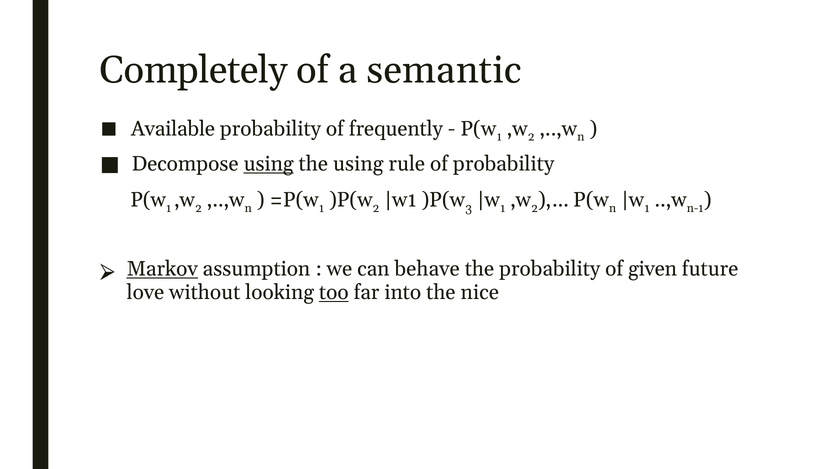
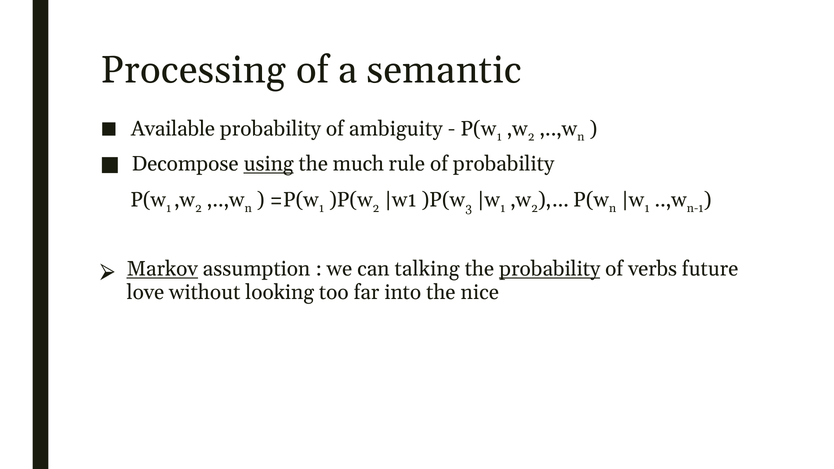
Completely: Completely -> Processing (193, 70)
frequently: frequently -> ambiguity (396, 129)
the using: using -> much (358, 164)
behave: behave -> talking (427, 269)
probability underline: none -> present (550, 269)
given: given -> verbs (653, 269)
too underline: present -> none (334, 293)
